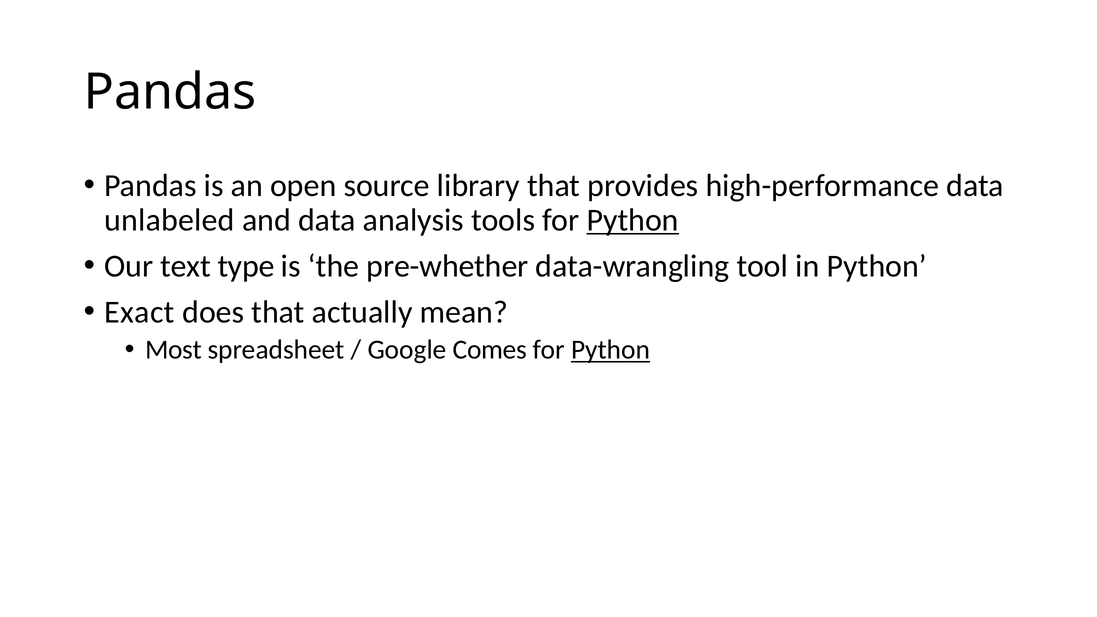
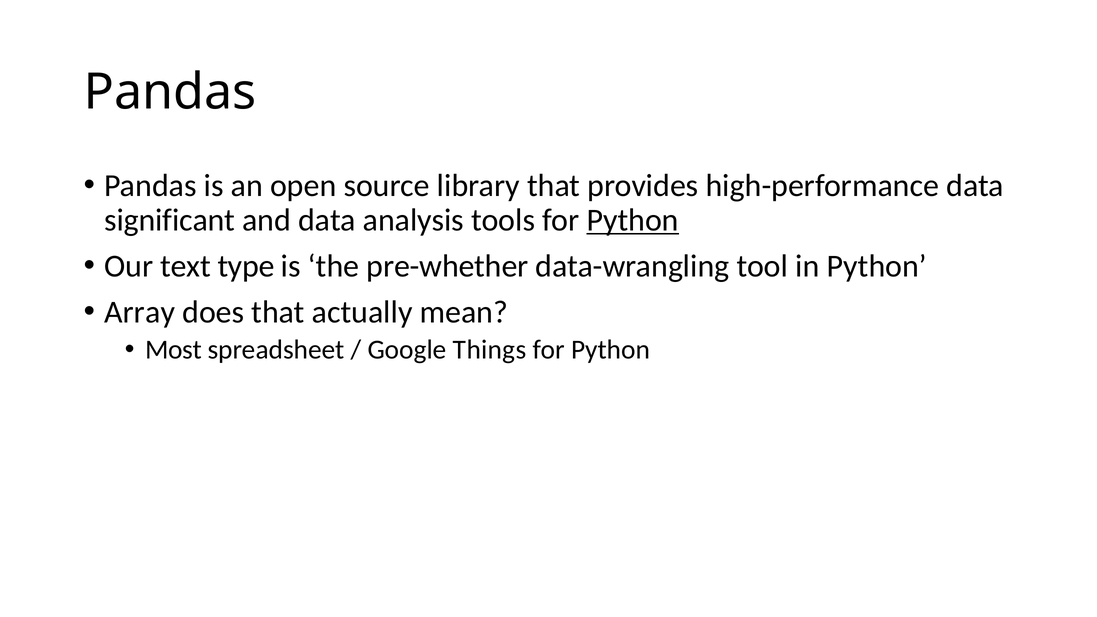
unlabeled: unlabeled -> significant (170, 220)
Exact: Exact -> Array (140, 312)
Comes: Comes -> Things (490, 350)
Python underline: present -> none (611, 350)
